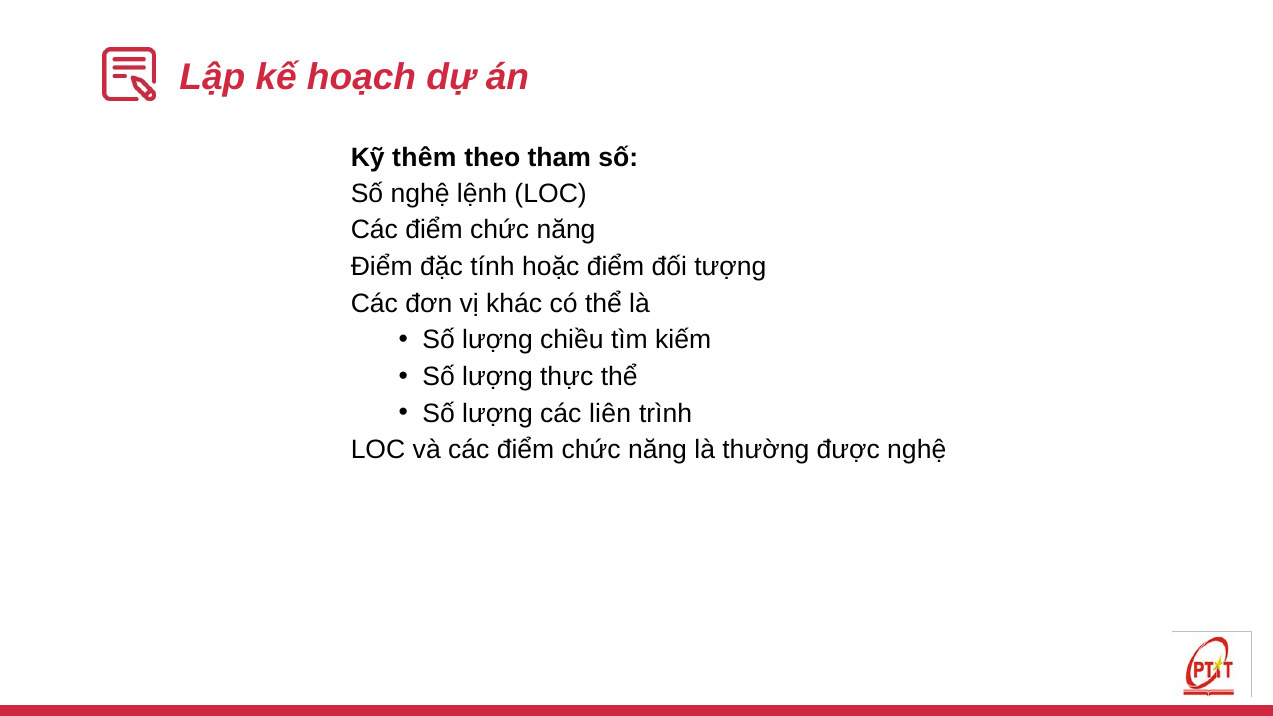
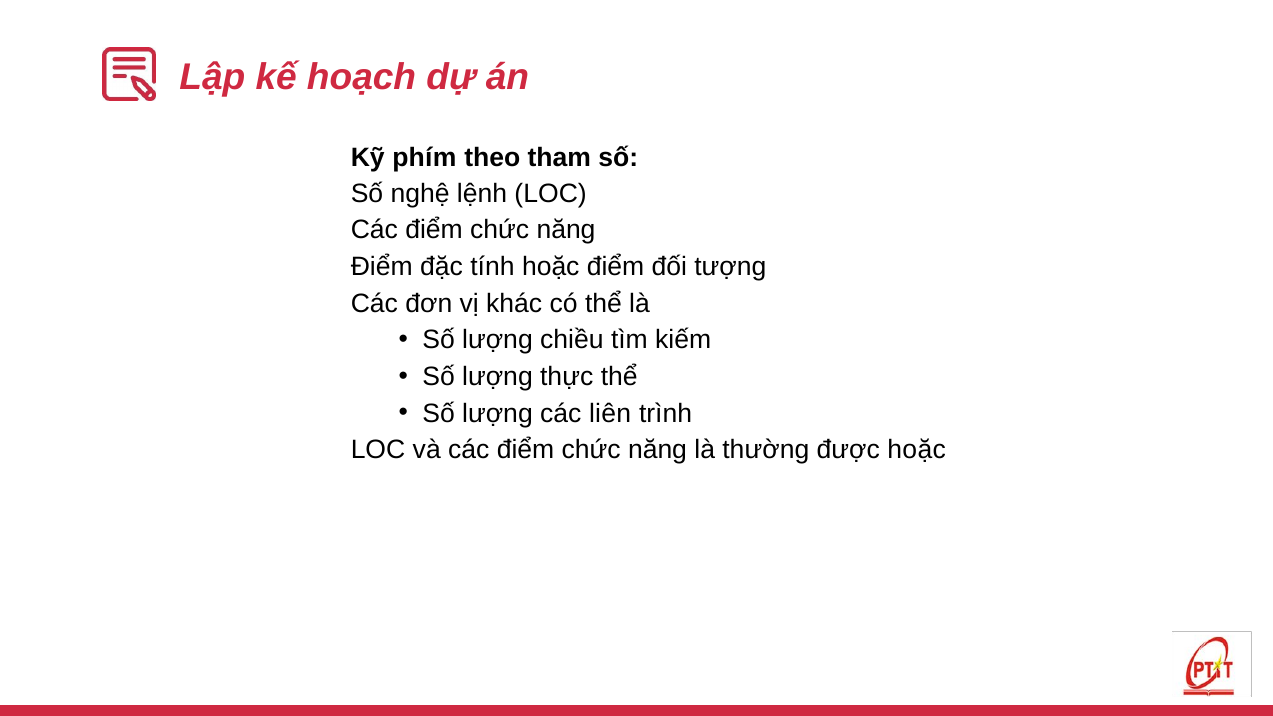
thêm: thêm -> phím (424, 157)
được nghệ: nghệ -> hoặc (917, 450)
